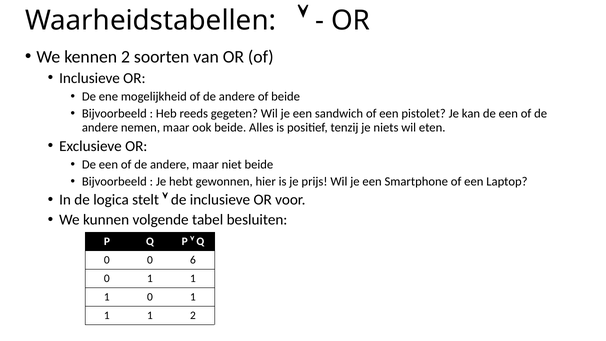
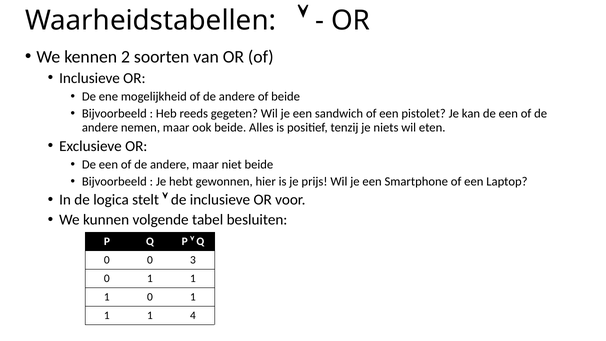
6: 6 -> 3 (193, 260)
1 2: 2 -> 4 (193, 315)
